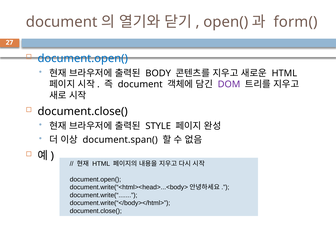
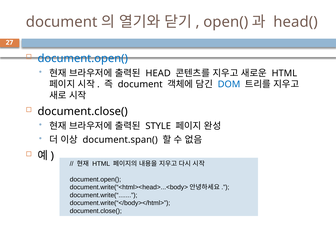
form(: form( -> head( (296, 22)
BODY: BODY -> HEAD (158, 73)
DOM colour: purple -> blue (229, 84)
